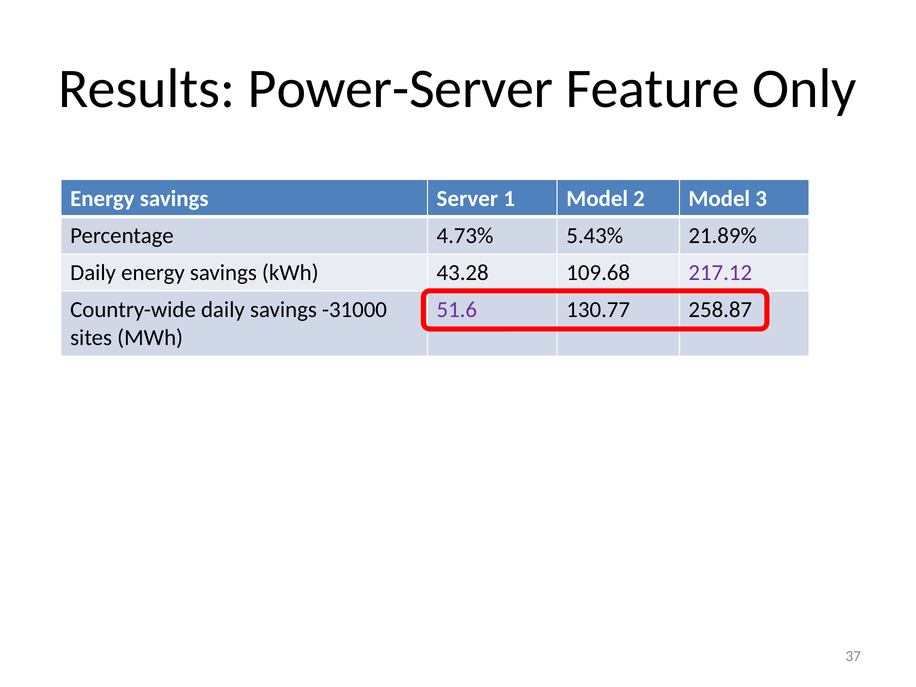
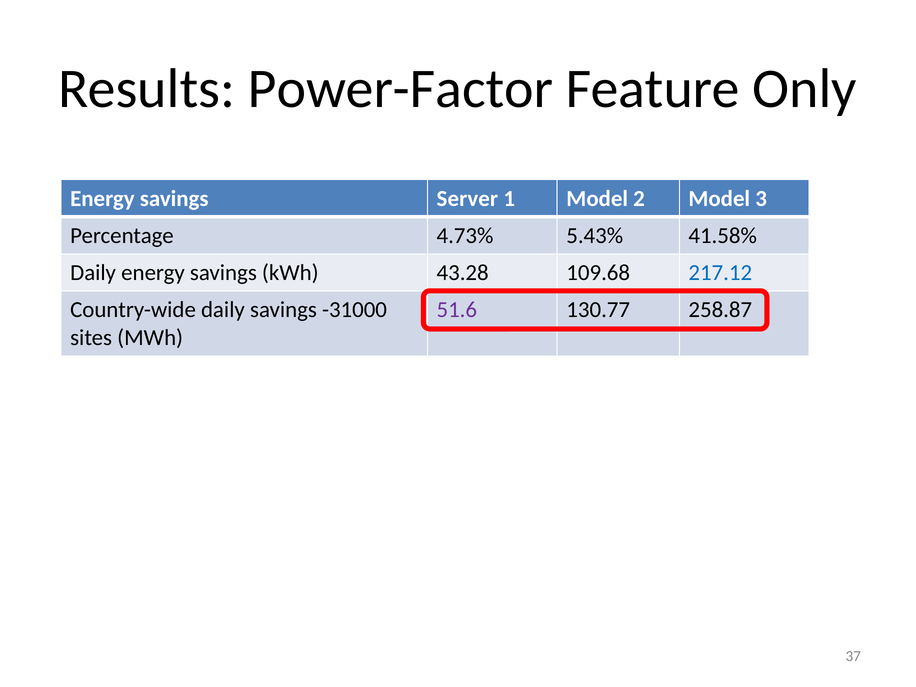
Power-Server: Power-Server -> Power-Factor (400, 89)
21.89%: 21.89% -> 41.58% (723, 236)
217.12 colour: purple -> blue (720, 273)
